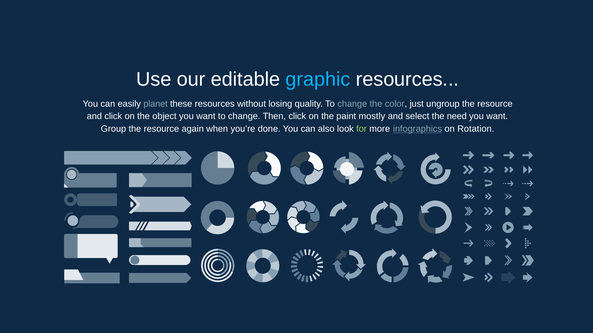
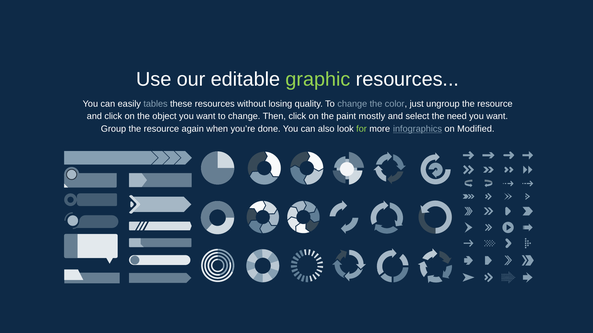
graphic colour: light blue -> light green (318, 79)
planet: planet -> tables (156, 104)
Rotation: Rotation -> Modified (476, 129)
